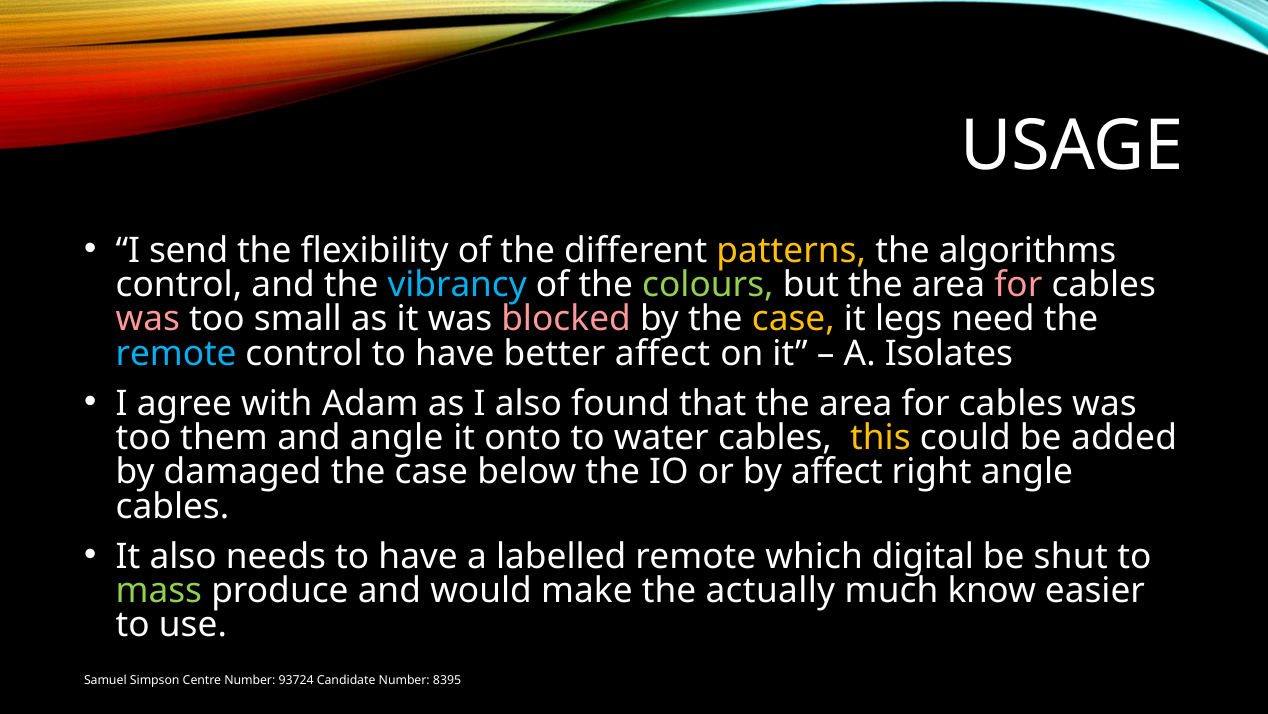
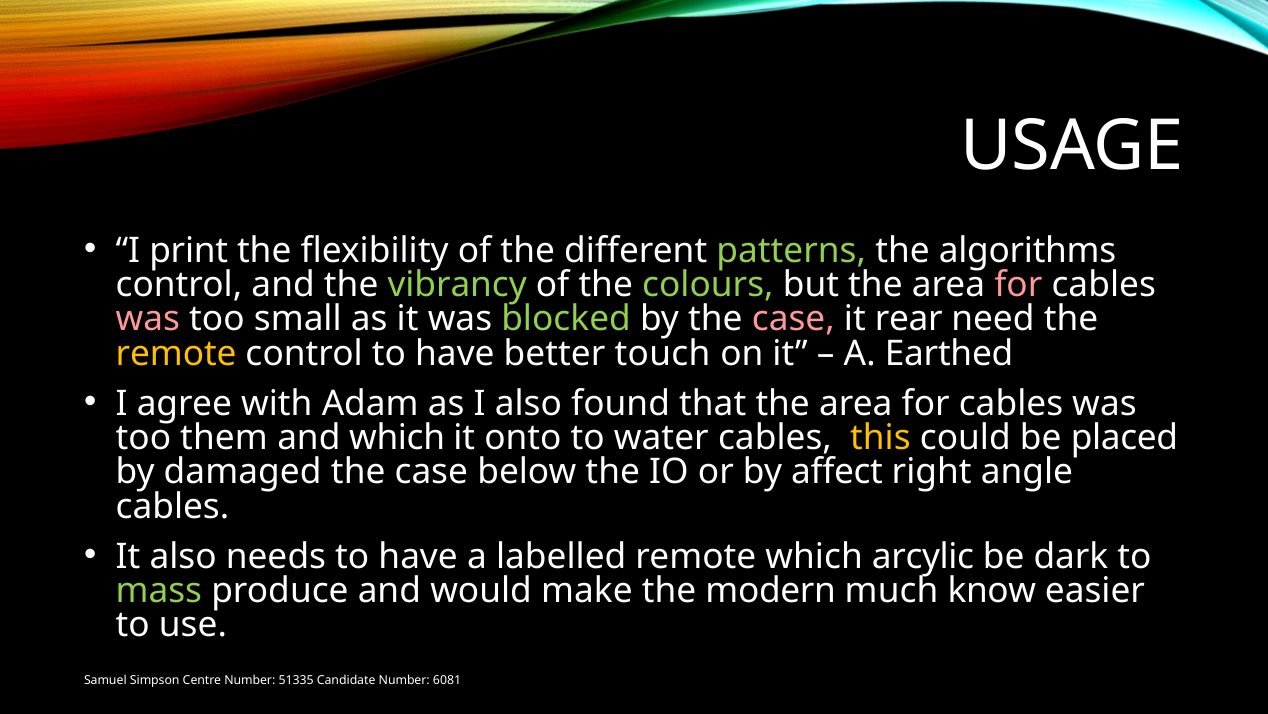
send: send -> print (189, 250)
patterns colour: yellow -> light green (791, 250)
vibrancy colour: light blue -> light green (457, 285)
blocked colour: pink -> light green (566, 319)
case colour: yellow -> pink (793, 319)
legs: legs -> rear (909, 319)
remote colour: light blue -> yellow (176, 353)
better affect: affect -> touch (663, 353)
Isolates: Isolates -> Earthed (949, 353)
and angle: angle -> which (397, 437)
added: added -> placed (1124, 437)
digital: digital -> arcylic (923, 556)
shut: shut -> dark (1071, 556)
actually: actually -> modern (771, 590)
93724: 93724 -> 51335 (296, 680)
8395: 8395 -> 6081 (447, 680)
